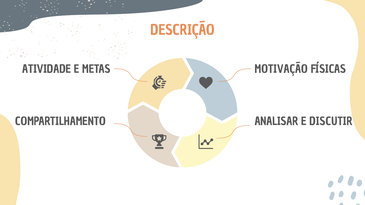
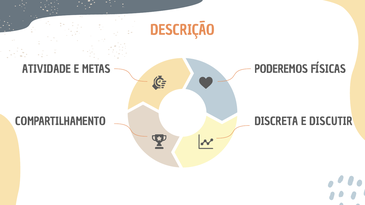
MOTIVAÇÃO: MOTIVAÇÃO -> PODEREMOS (281, 69)
ANALISAR: ANALISAR -> DISCRETA (276, 122)
